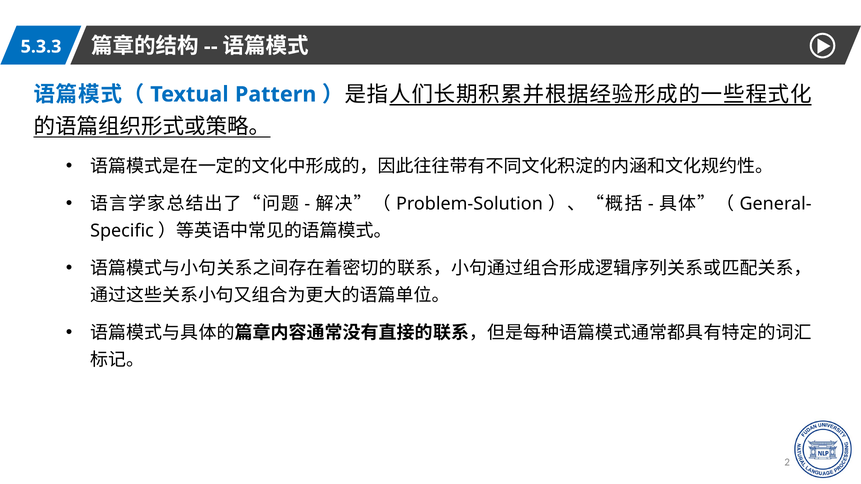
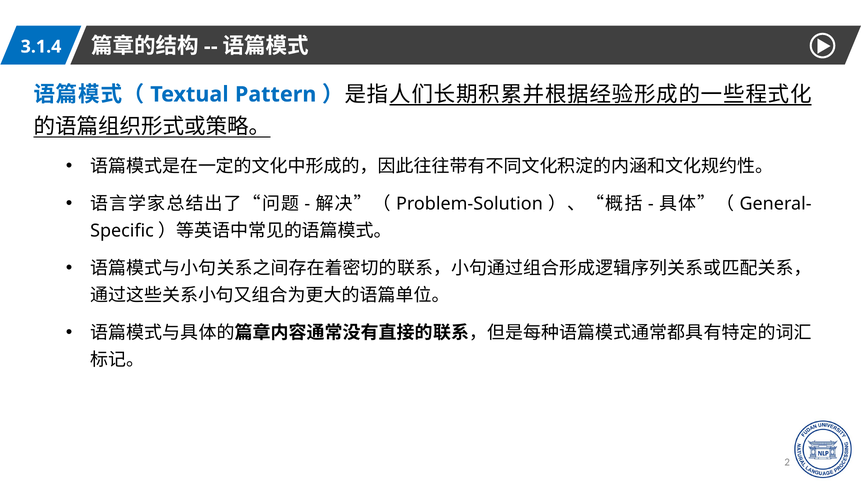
5.3.3: 5.3.3 -> 3.1.4 (41, 47)
